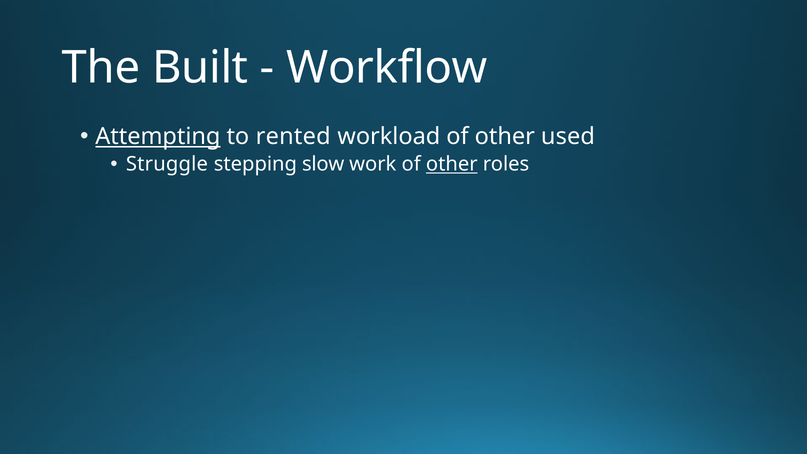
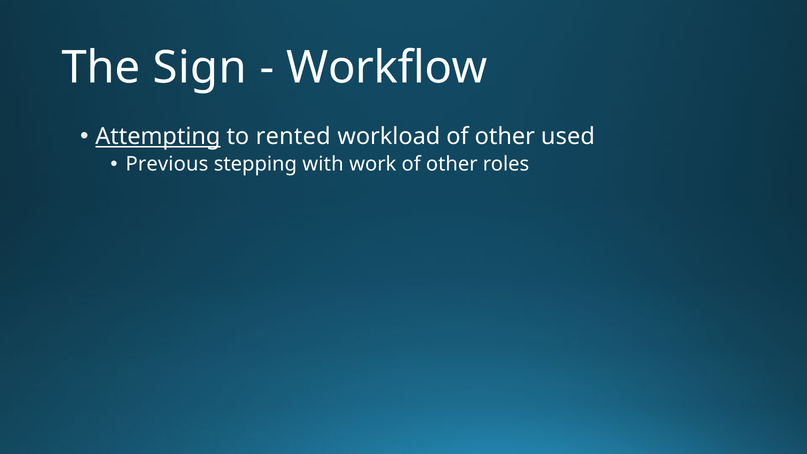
Built: Built -> Sign (200, 68)
Struggle: Struggle -> Previous (167, 164)
slow: slow -> with (323, 164)
other underline: present -> none (452, 164)
